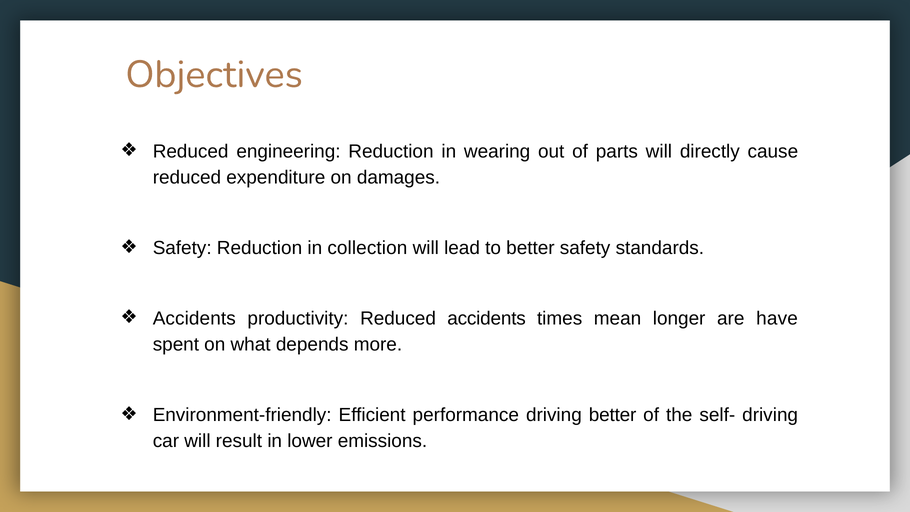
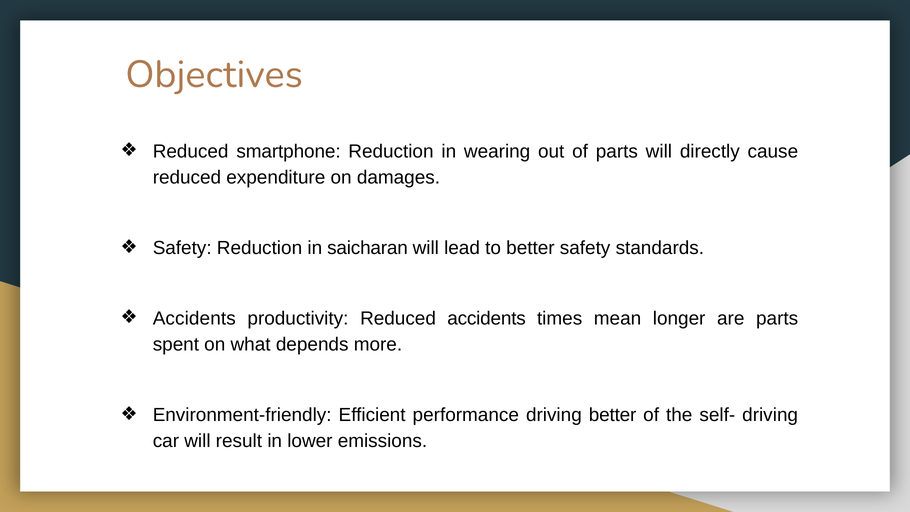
engineering: engineering -> smartphone (289, 151)
collection: collection -> saicharan (368, 248)
are have: have -> parts (777, 318)
